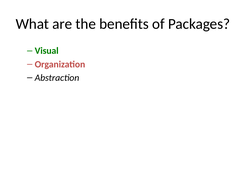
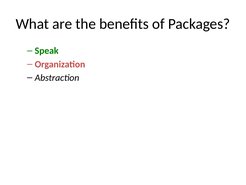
Visual: Visual -> Speak (47, 51)
